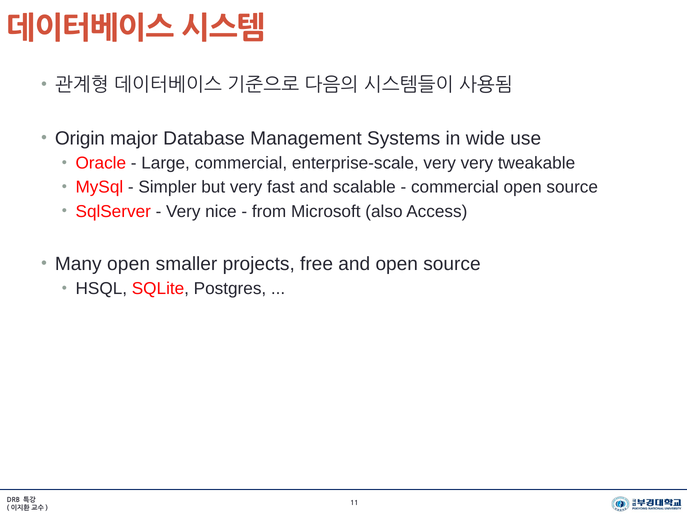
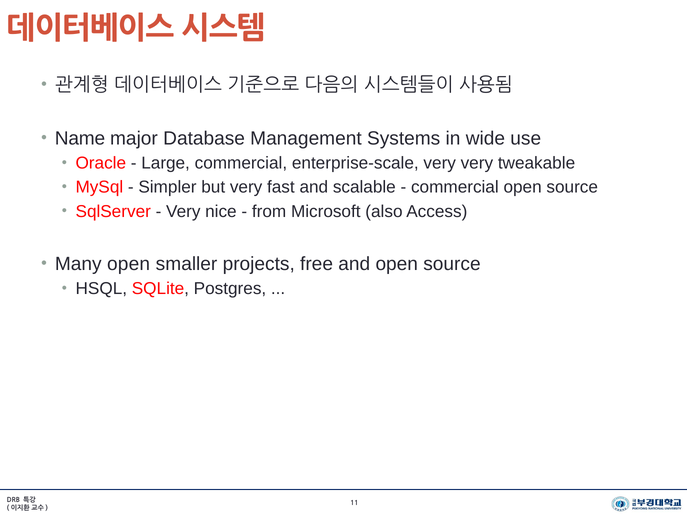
Origin: Origin -> Name (80, 138)
